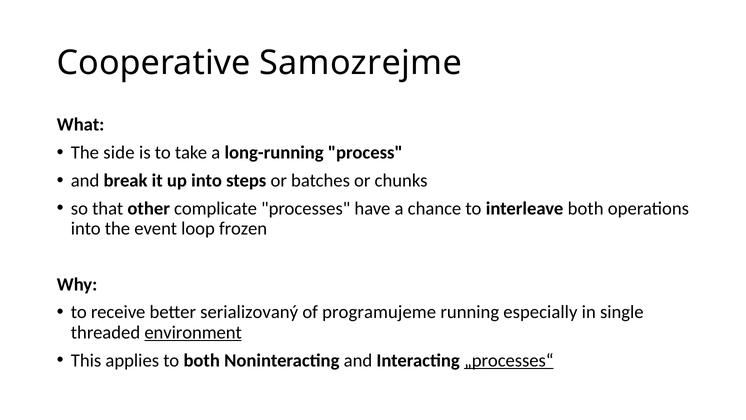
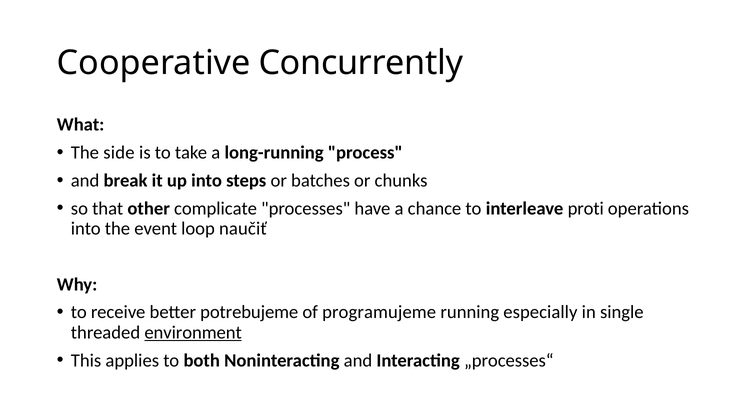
Samozrejme: Samozrejme -> Concurrently (361, 63)
interleave both: both -> proti (586, 208)
frozen: frozen -> naučiť (243, 228)
serializovaný: serializovaný -> potrebujeme (249, 312)
„processes“ underline: present -> none (509, 360)
